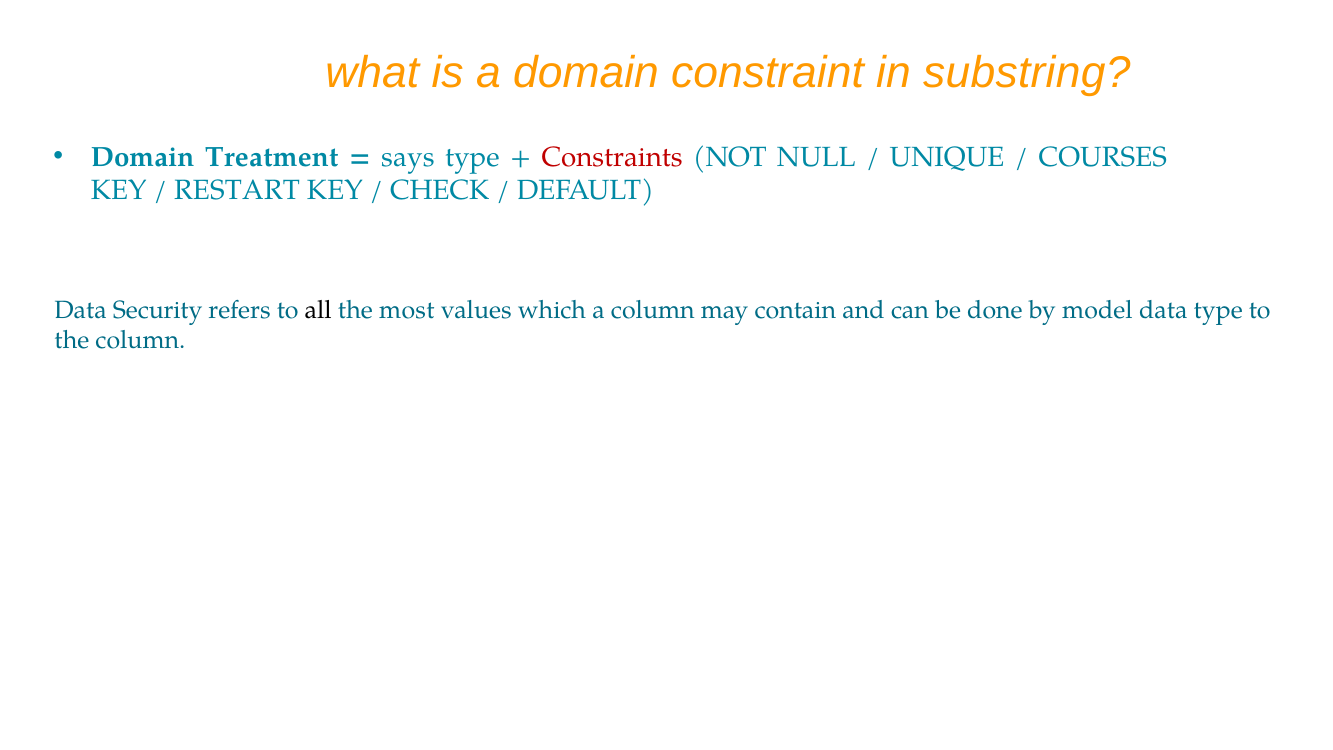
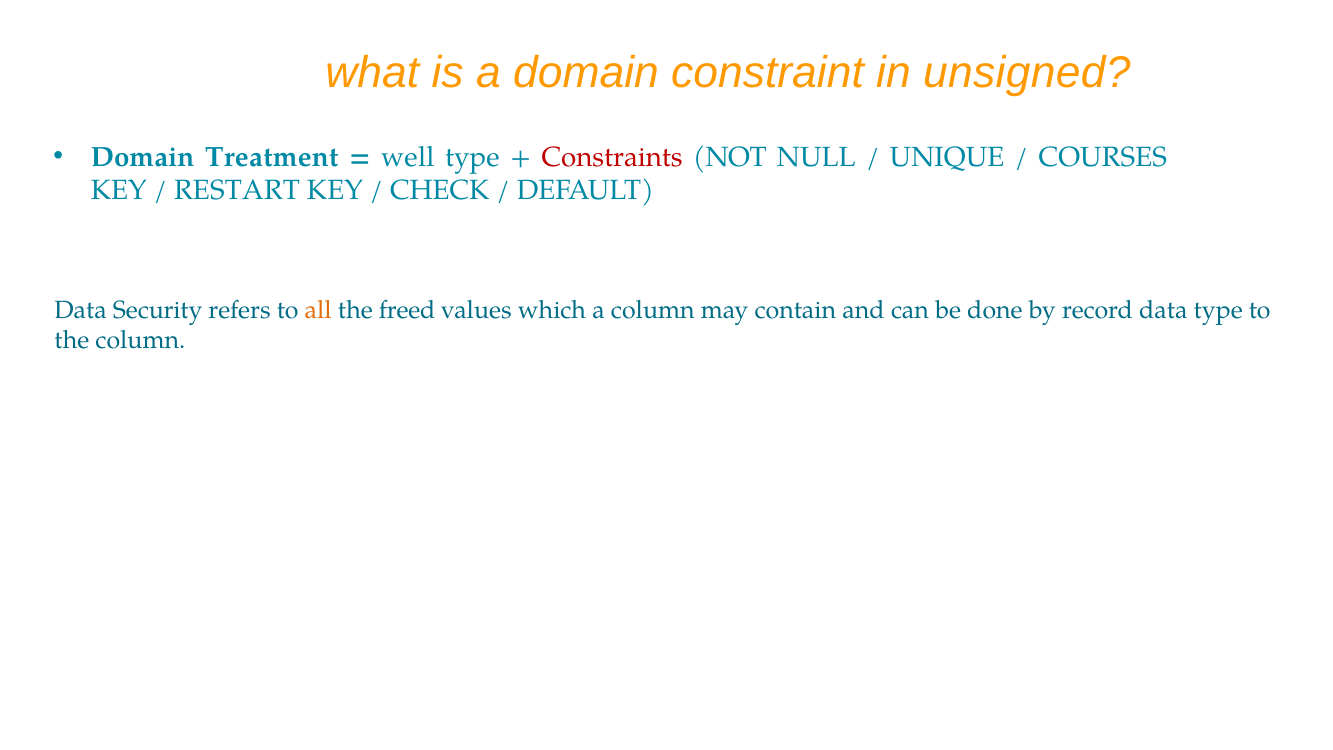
substring: substring -> unsigned (1027, 72)
says: says -> well (408, 157)
all colour: black -> orange (318, 311)
most: most -> freed (407, 311)
model: model -> record (1098, 311)
